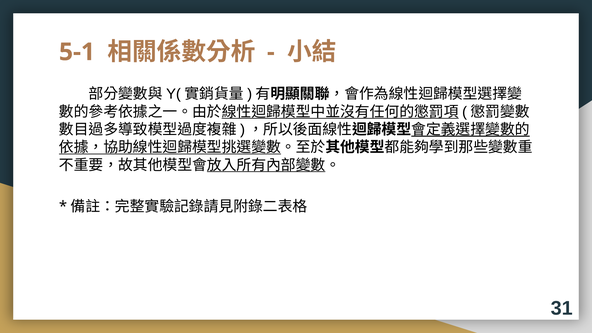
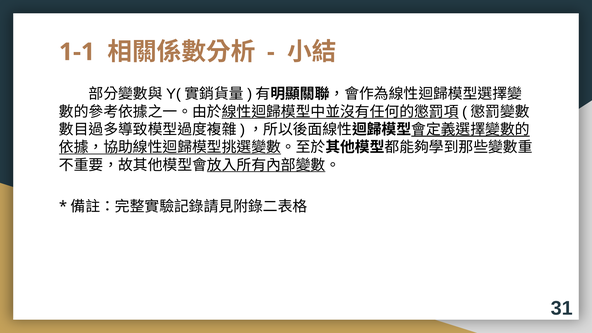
5-1: 5-1 -> 1-1 (77, 52)
